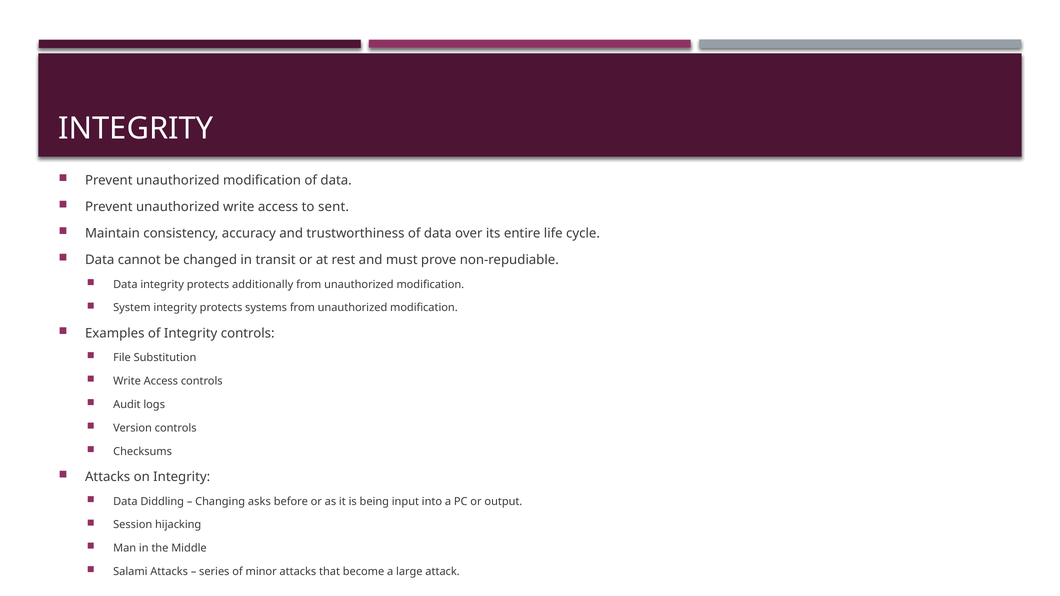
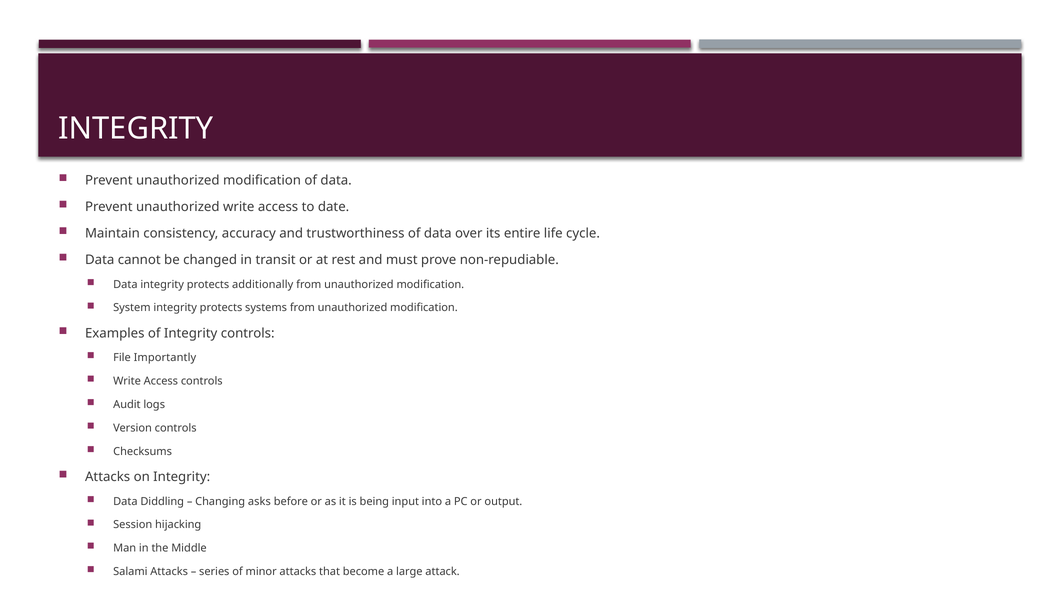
sent: sent -> date (334, 207)
Substitution: Substitution -> Importantly (165, 358)
